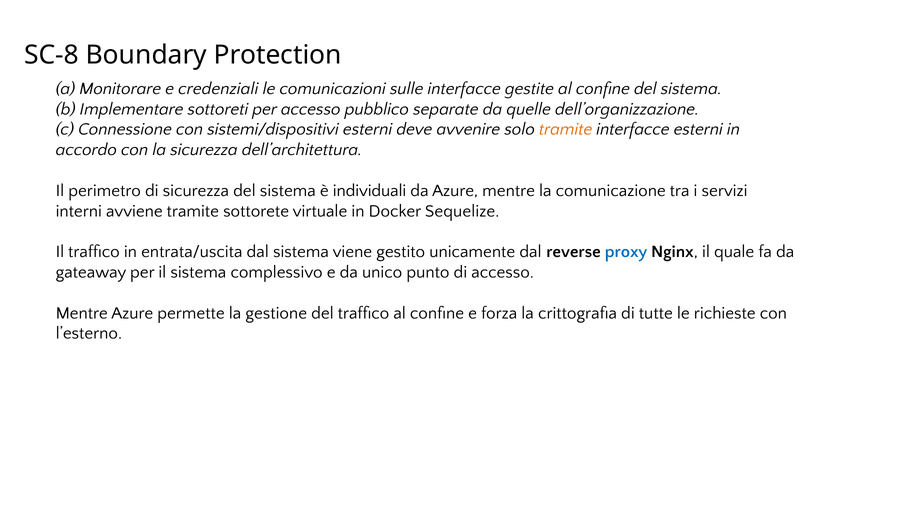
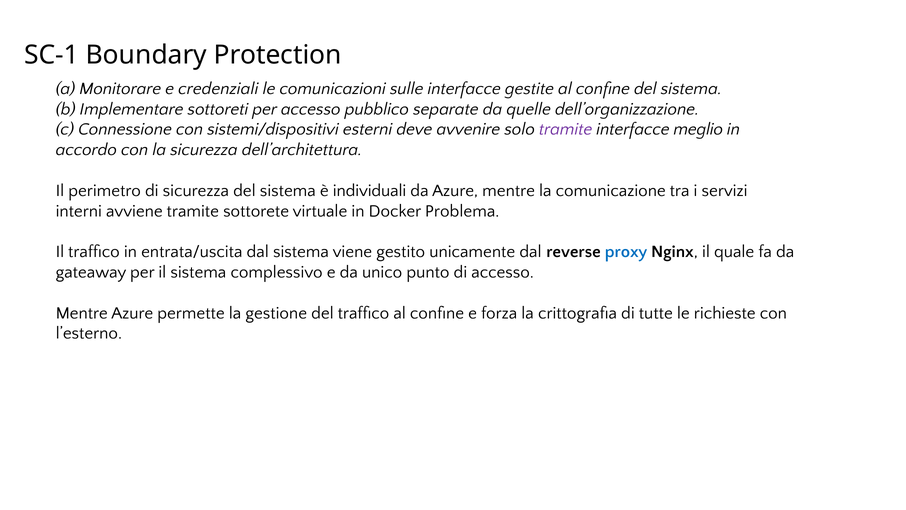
SC-8: SC-8 -> SC-1 (52, 55)
tramite colour: orange -> purple (566, 129)
interfacce esterni: esterni -> meglio (698, 129)
Sequelize: Sequelize -> Problema (462, 211)
